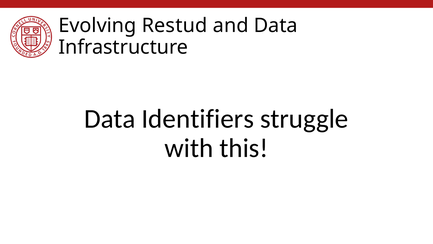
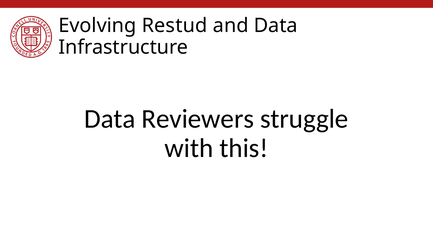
Identifiers: Identifiers -> Reviewers (198, 119)
